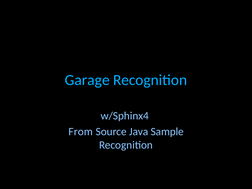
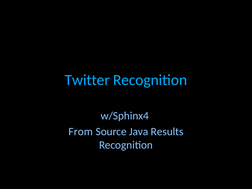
Garage: Garage -> Twitter (87, 80)
Sample: Sample -> Results (167, 132)
